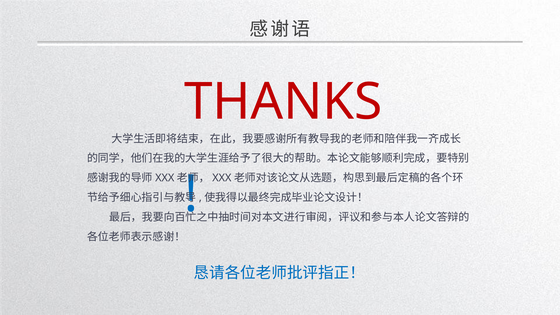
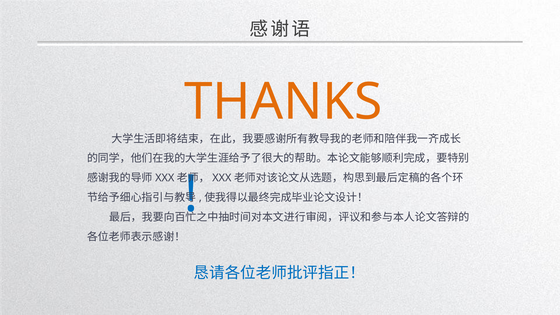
THANKS colour: red -> orange (283, 102)
